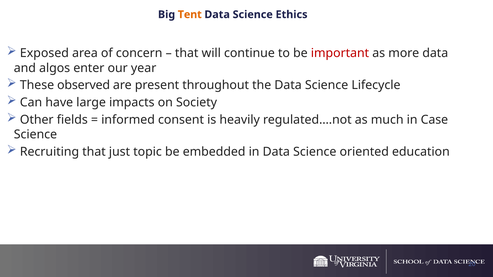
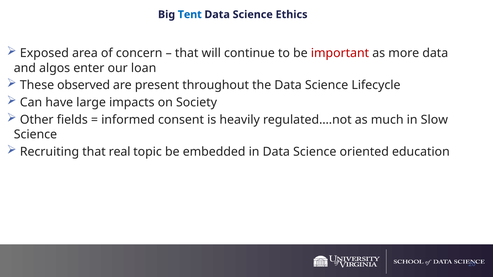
Tent colour: orange -> blue (190, 15)
year: year -> loan (144, 68)
Case: Case -> Slow (434, 120)
just: just -> real (120, 152)
